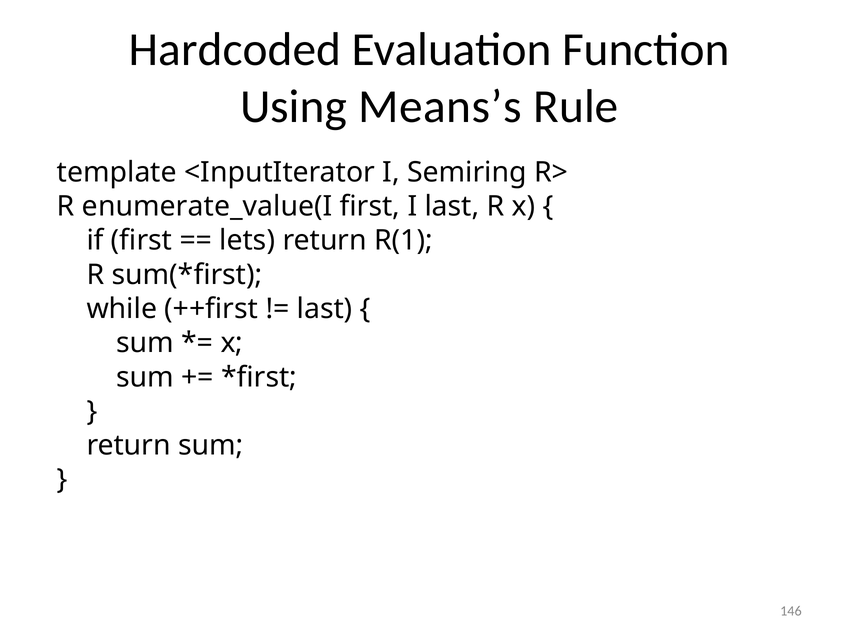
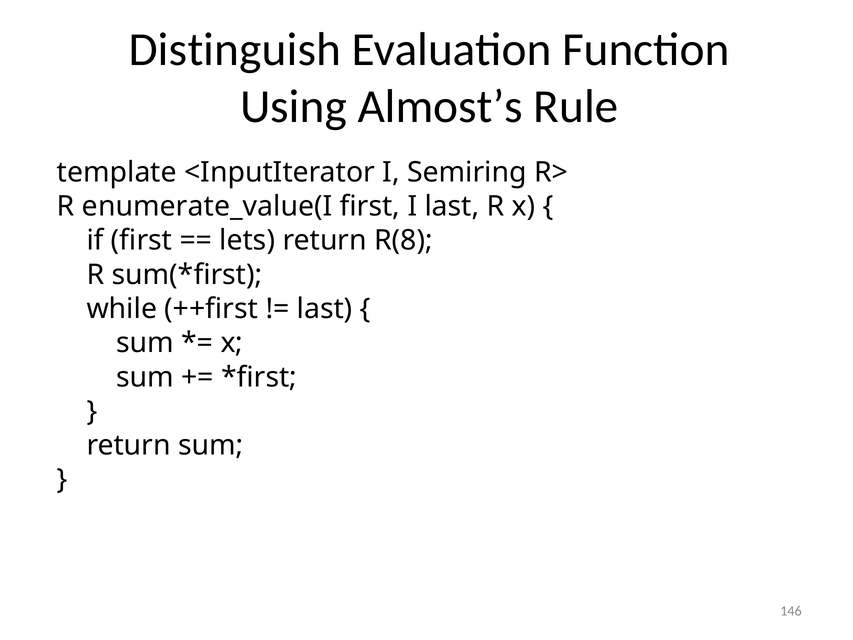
Hardcoded: Hardcoded -> Distinguish (235, 50)
Means’s: Means’s -> Almost’s (440, 106)
R(1: R(1 -> R(8 (403, 241)
